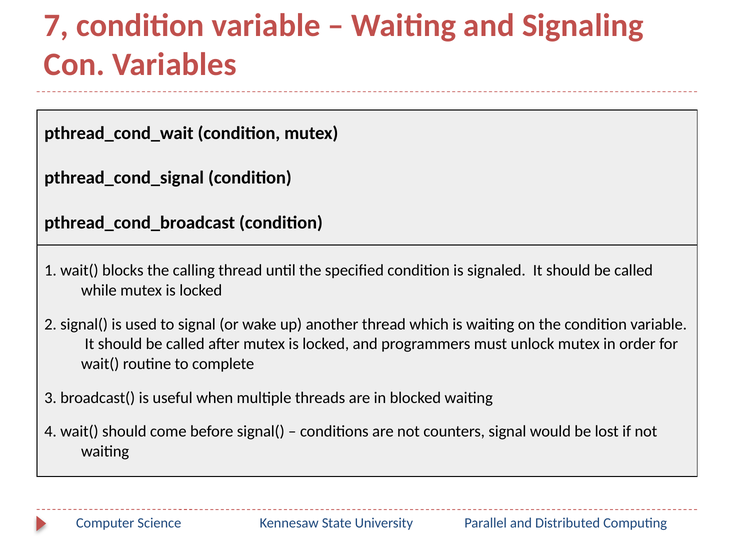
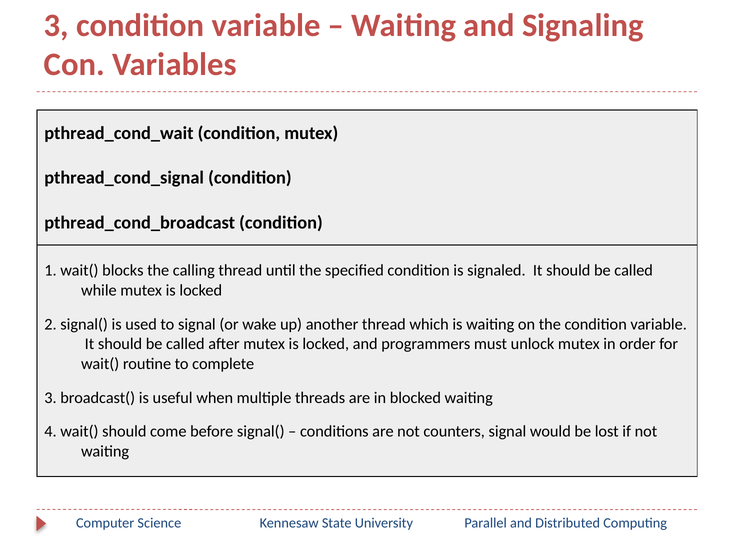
7: 7 -> 3 (56, 26)
